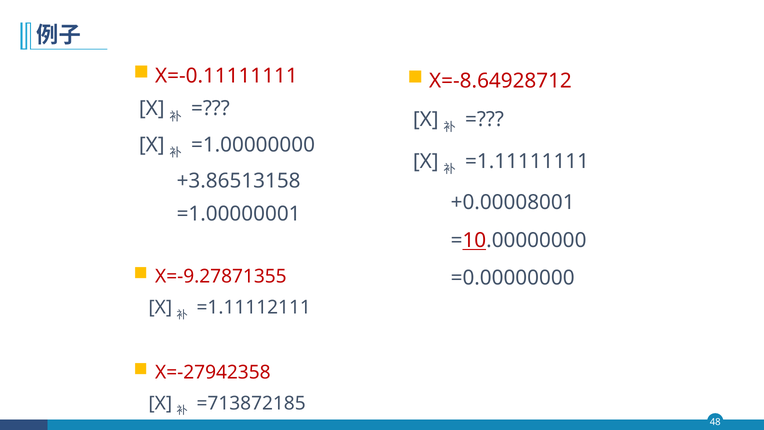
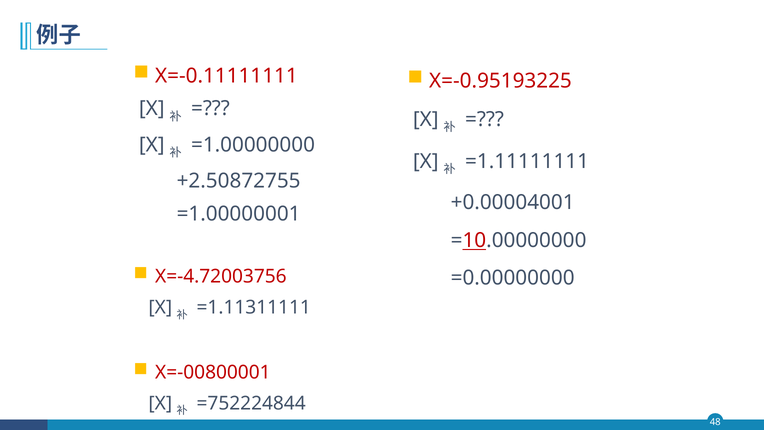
X=-8.64928712: X=-8.64928712 -> X=-0.95193225 (500, 81)
+3.86513158: +3.86513158 -> +2.50872755 (239, 181)
+0.00008001: +0.00008001 -> +0.00004001 (513, 202)
X=-9.27871355: X=-9.27871355 -> X=-4.72003756 (221, 276)
=1.11112111: =1.11112111 -> =1.11311111 (254, 307)
X=-27942358: X=-27942358 -> X=-00800001 (213, 372)
=713872185: =713872185 -> =752224844 (251, 403)
